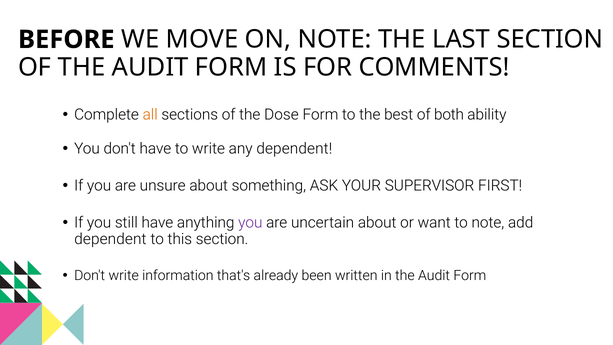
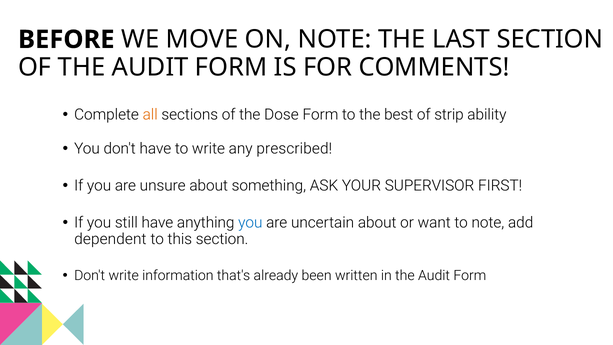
both: both -> strip (449, 115)
any dependent: dependent -> prescribed (294, 149)
you colour: purple -> blue (250, 223)
